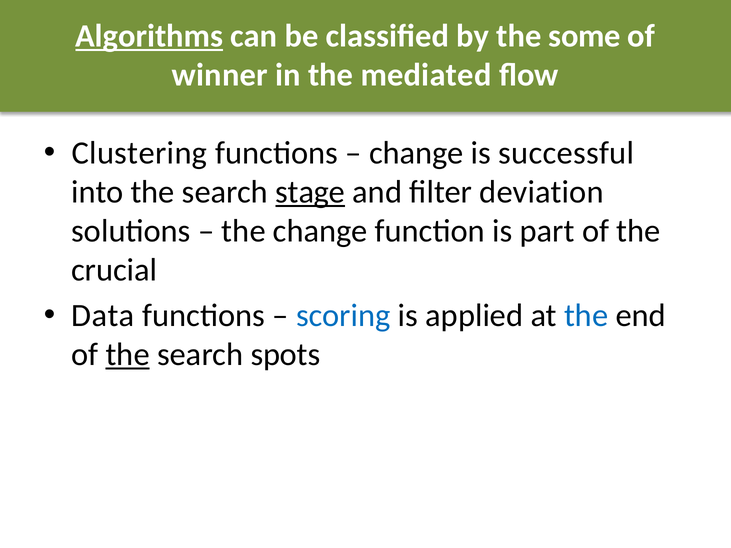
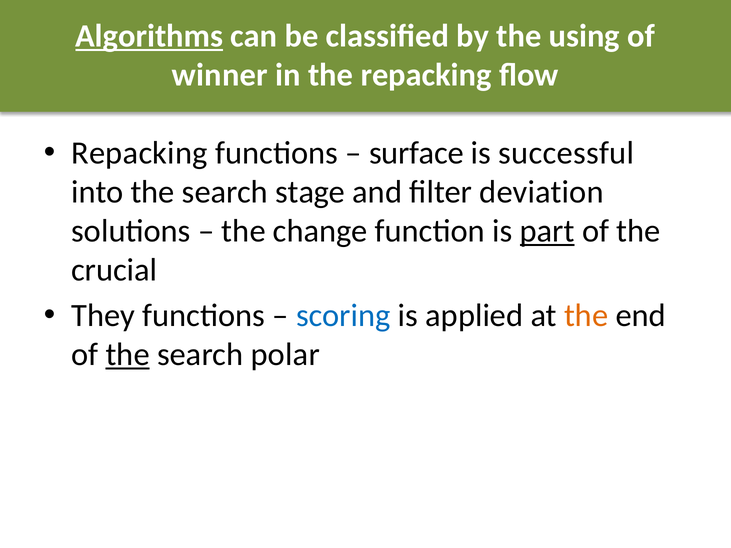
some: some -> using (584, 36)
the mediated: mediated -> repacking (426, 75)
Clustering: Clustering -> Repacking (139, 153)
change: change -> surface (416, 153)
stage underline: present -> none (310, 192)
part underline: none -> present (547, 231)
Data: Data -> They (103, 316)
the colour: blue -> orange (586, 316)
spots: spots -> polar (285, 355)
